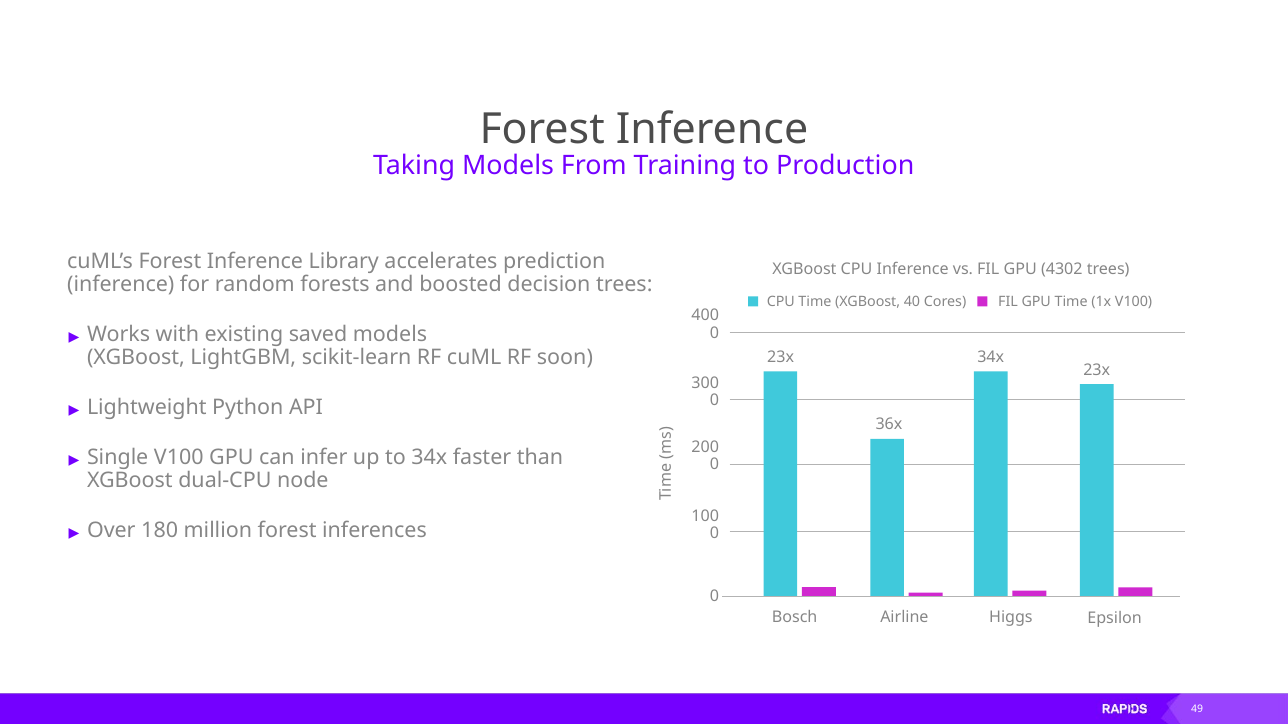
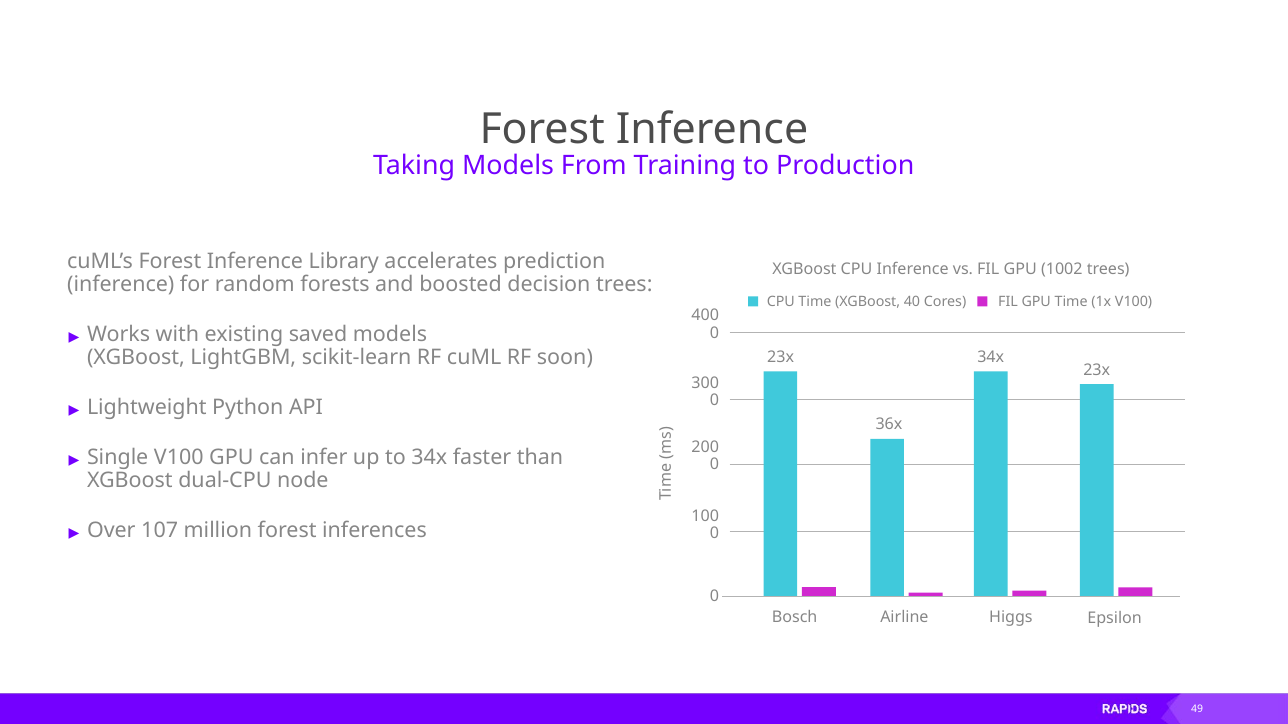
4302: 4302 -> 1002 (1062, 269)
180: 180 -> 107 (160, 531)
